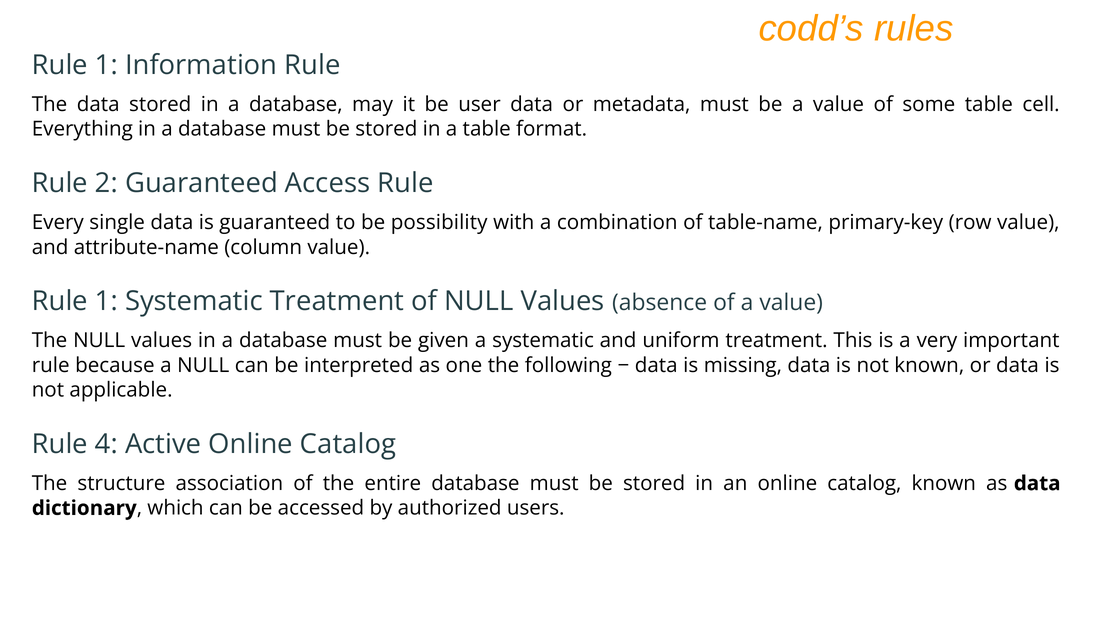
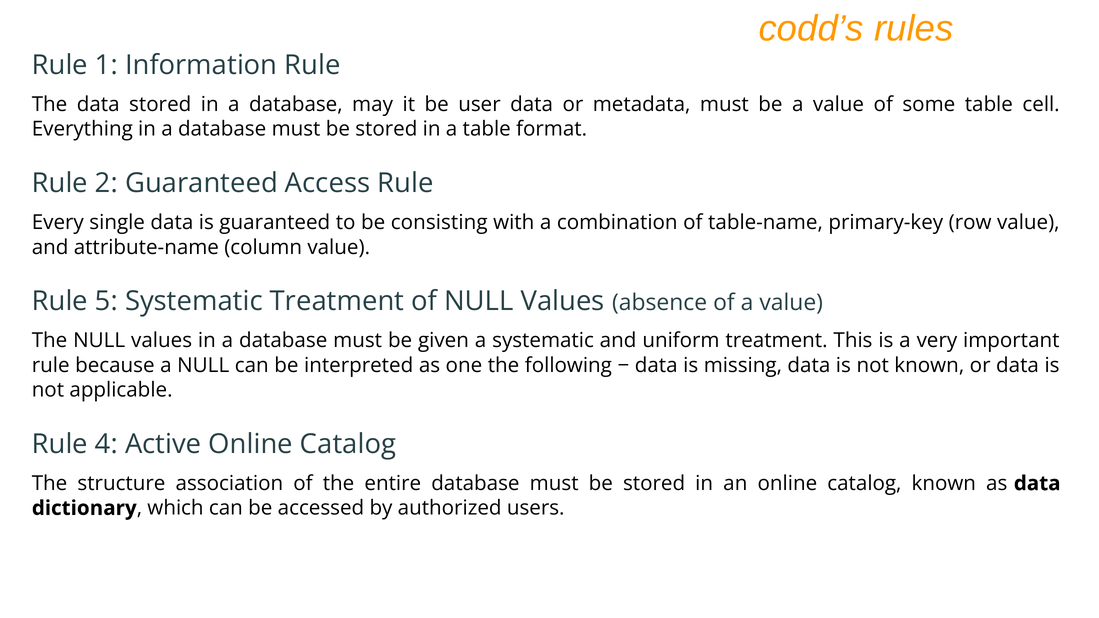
possibility: possibility -> consisting (439, 223)
1: 1 -> 5 (106, 301)
